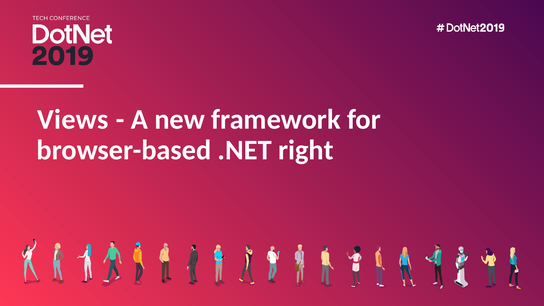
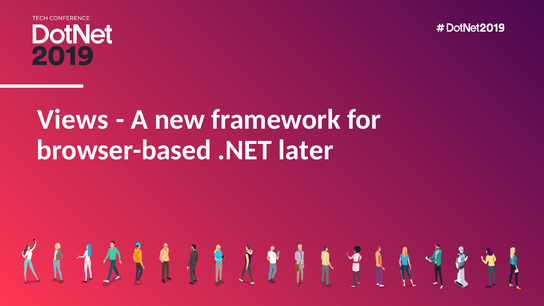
right: right -> later (306, 150)
